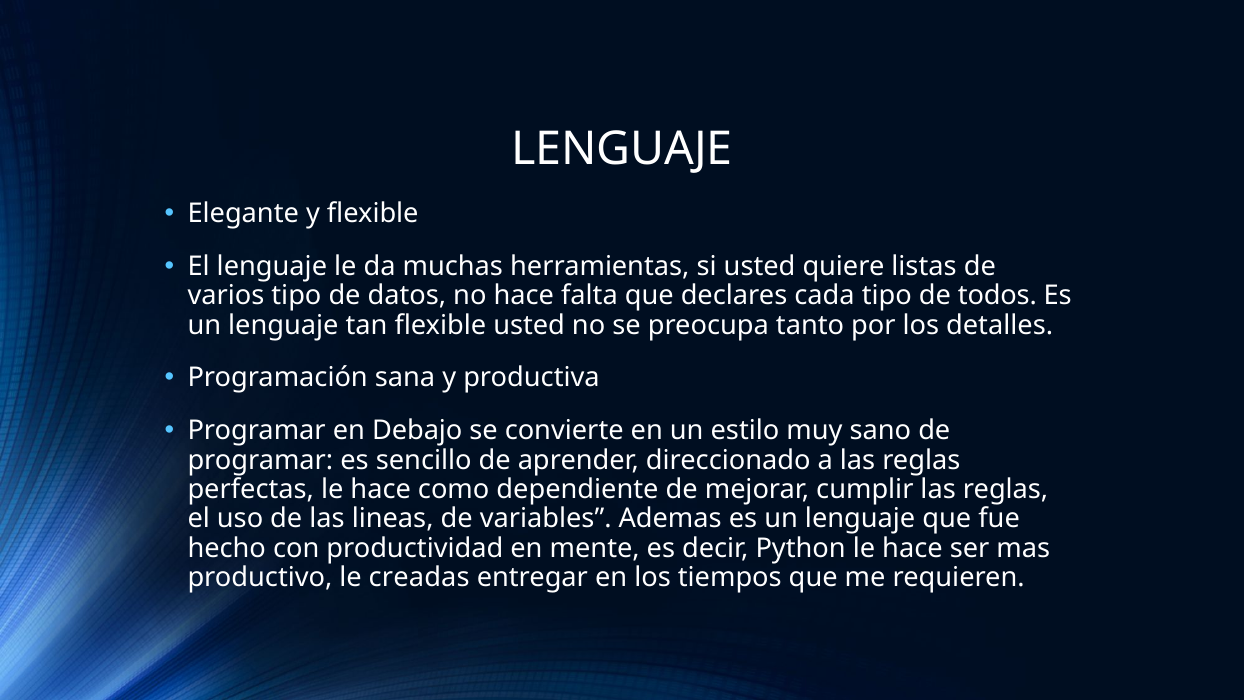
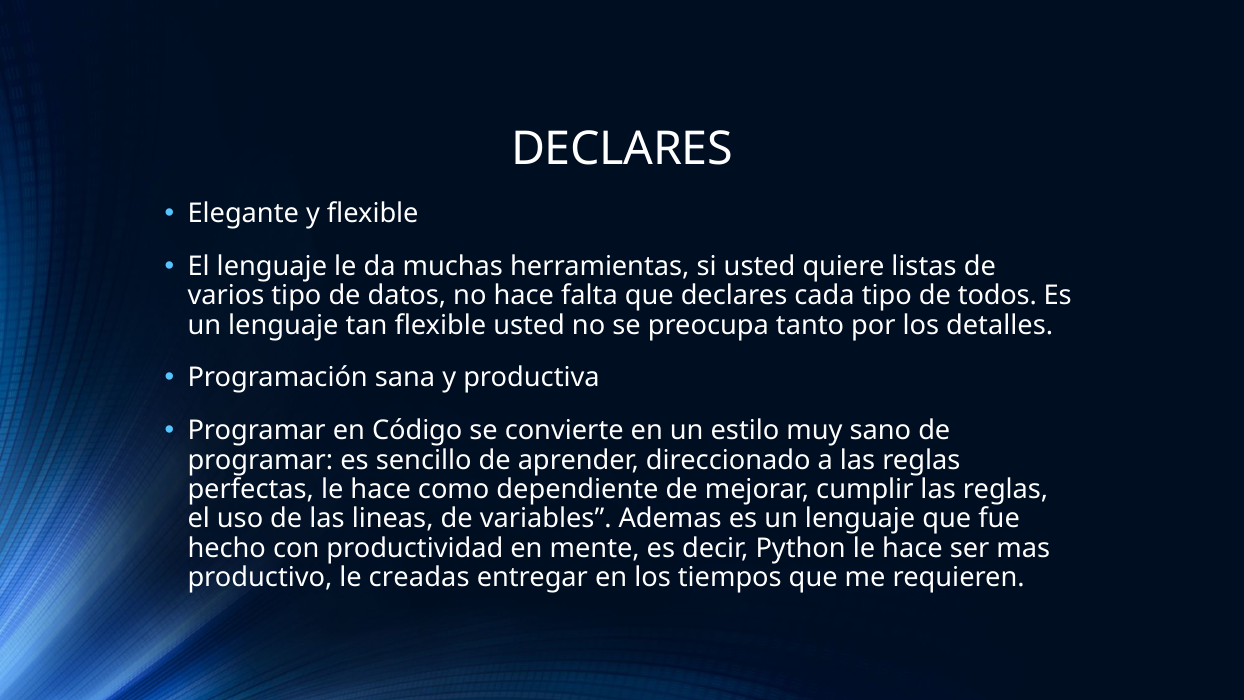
LENGUAJE: LENGUAJE -> DECLARES (622, 149)
Debajo: Debajo -> Código (417, 431)
